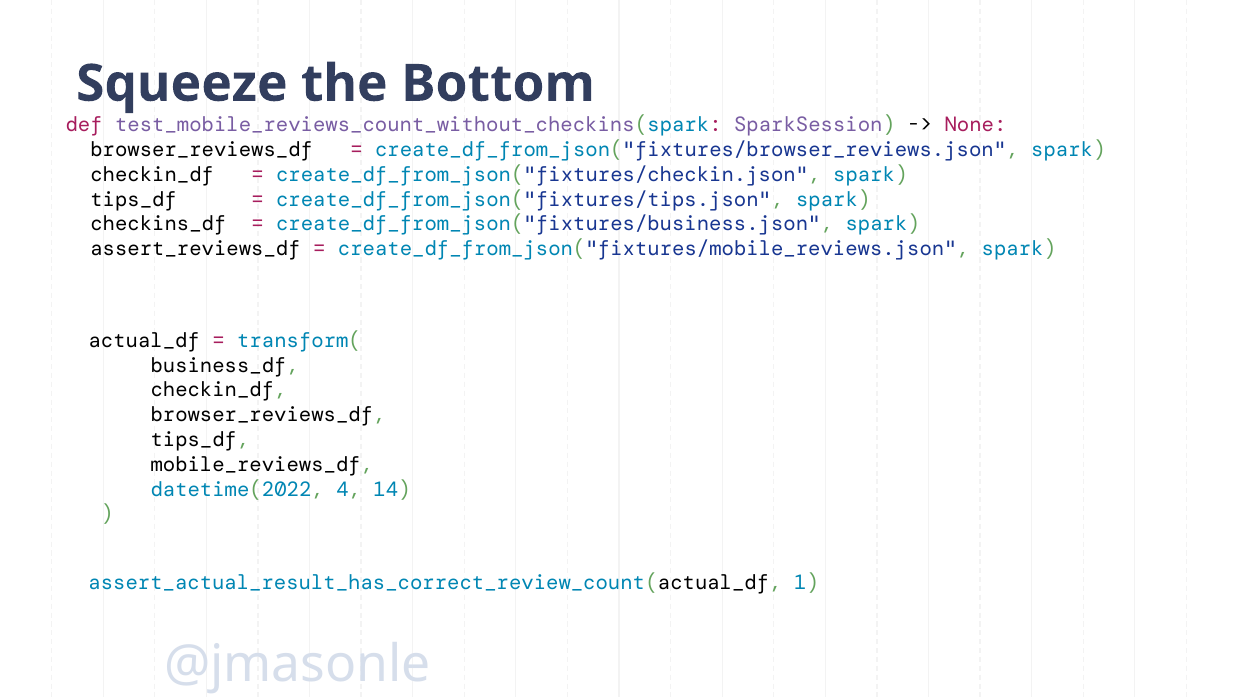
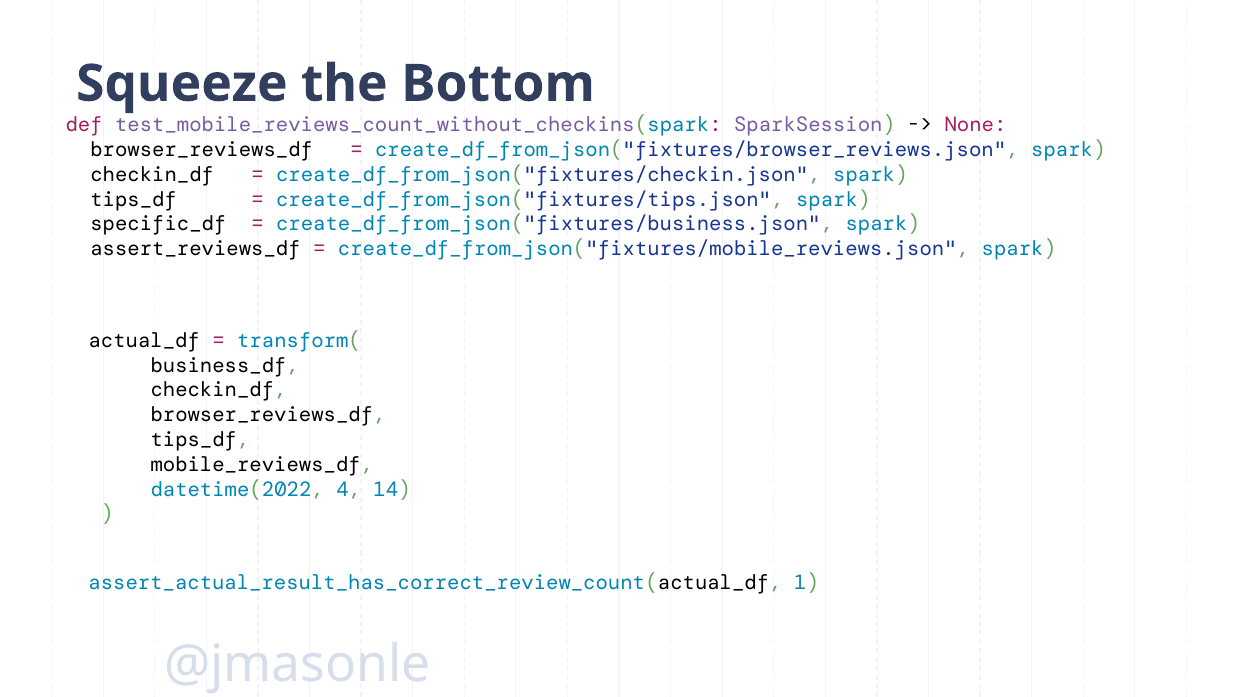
checkins_df: checkins_df -> specific_df (158, 224)
